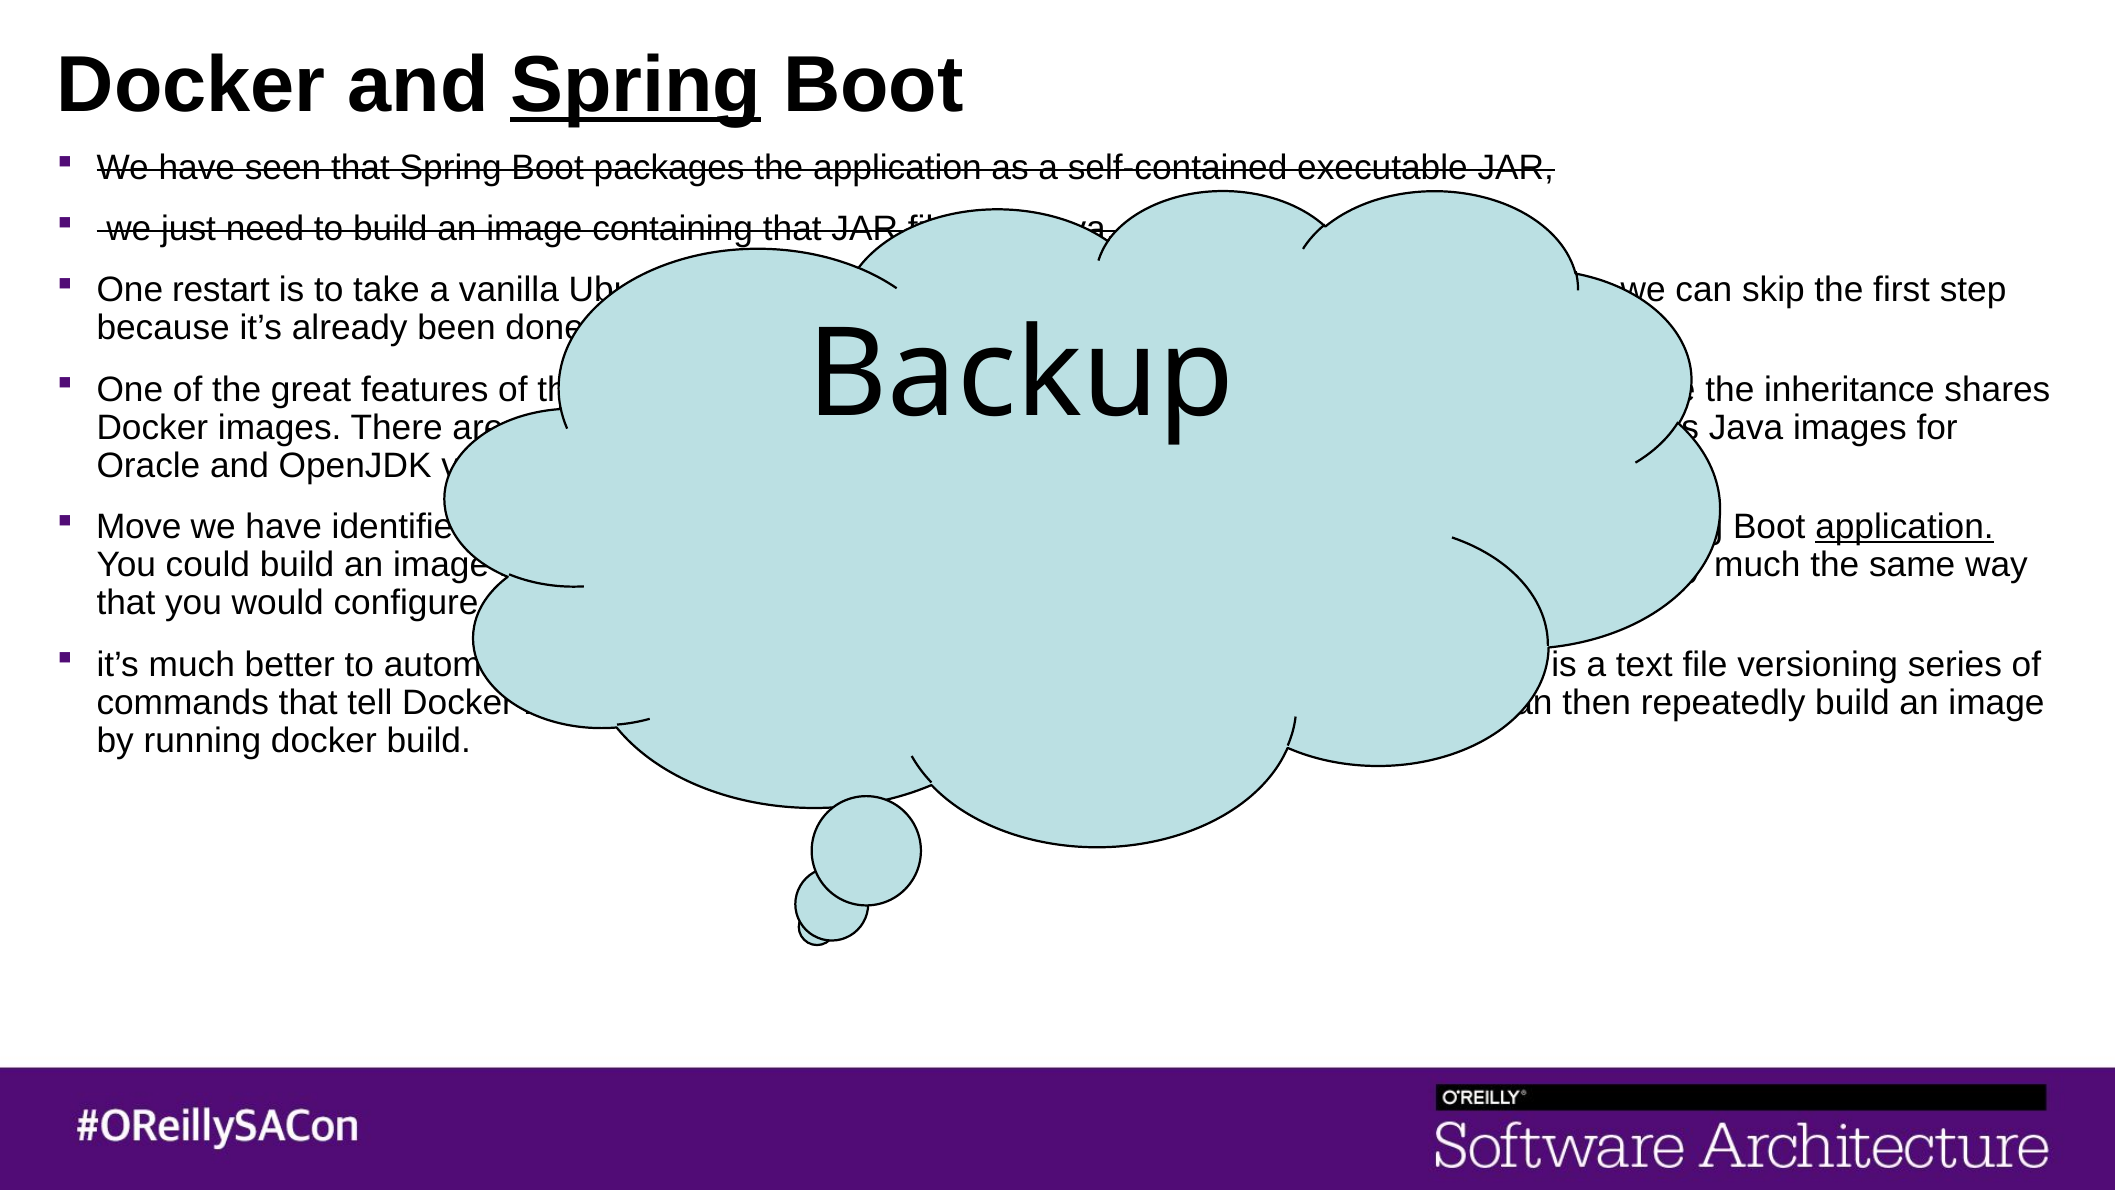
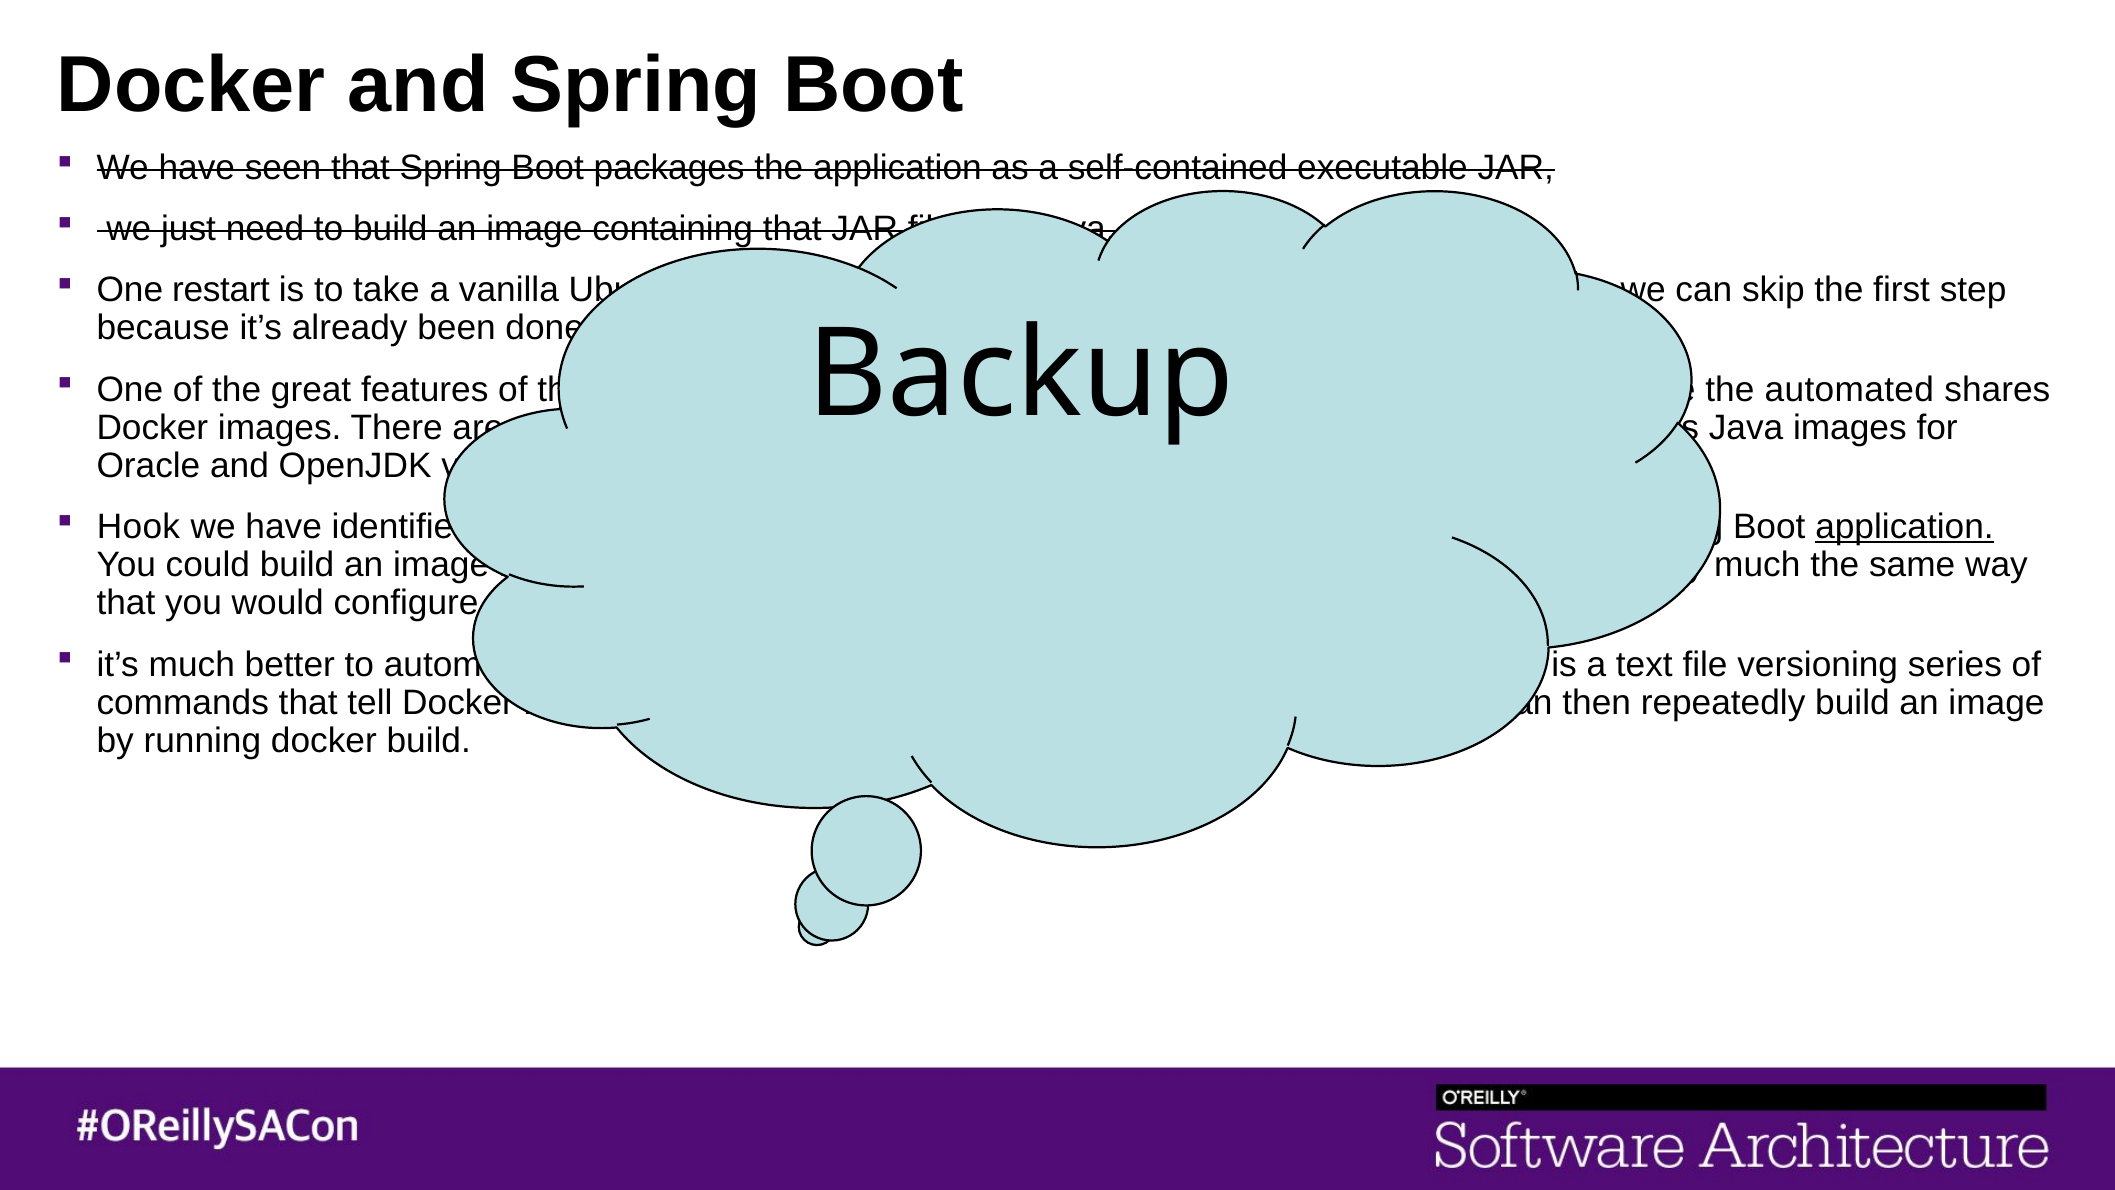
Spring underline: present -> none (636, 85)
inheritance: inheritance -> automated (1849, 389)
Move: Move -> Hook (138, 527)
